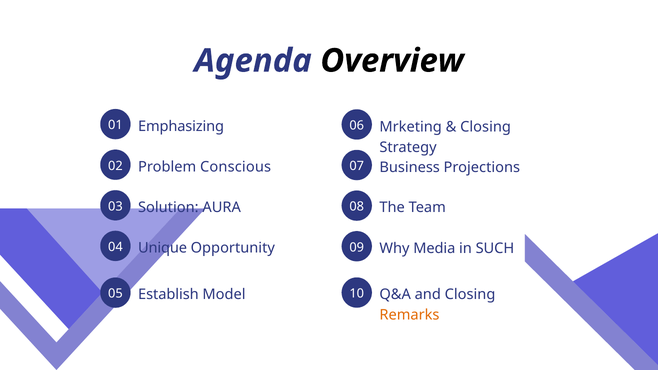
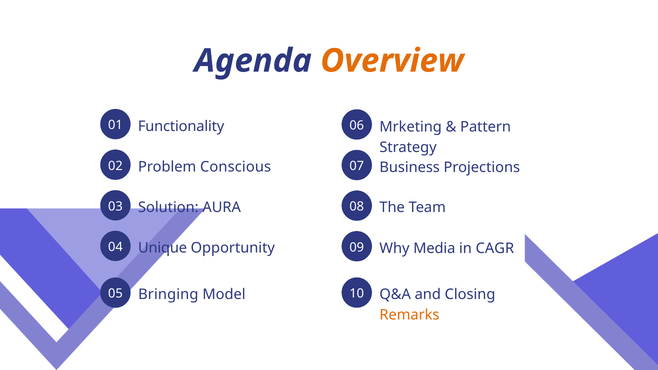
Overview colour: black -> orange (392, 61)
Emphasizing: Emphasizing -> Functionality (181, 127)
Closing: Closing -> Pattern (486, 127)
SUCH: SUCH -> CAGR (495, 248)
Establish: Establish -> Bringing (168, 295)
